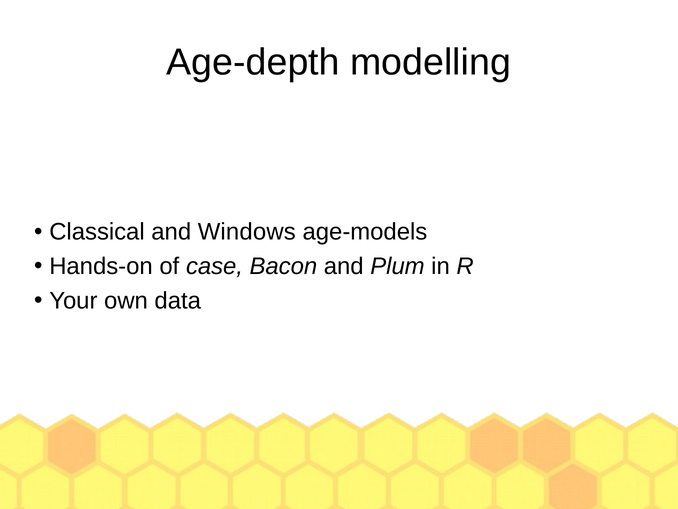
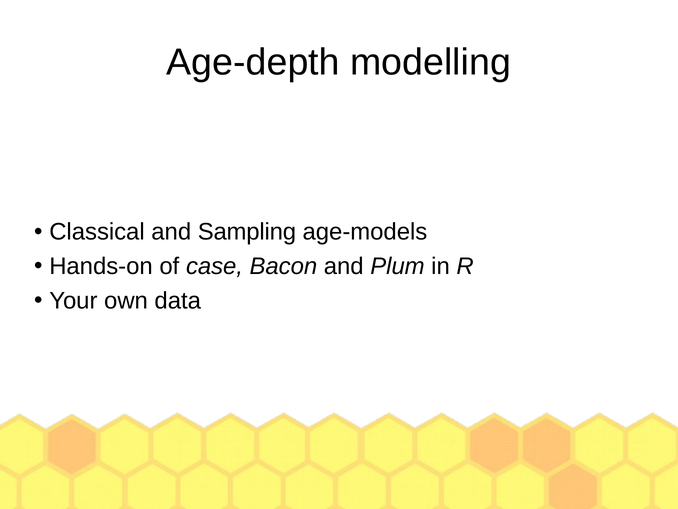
Windows: Windows -> Sampling (247, 232)
